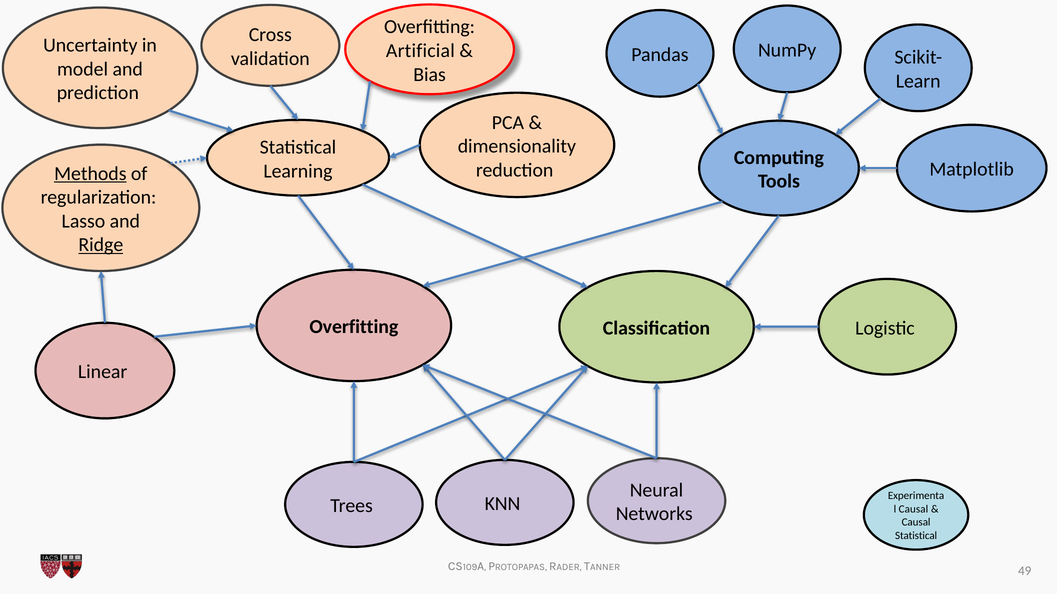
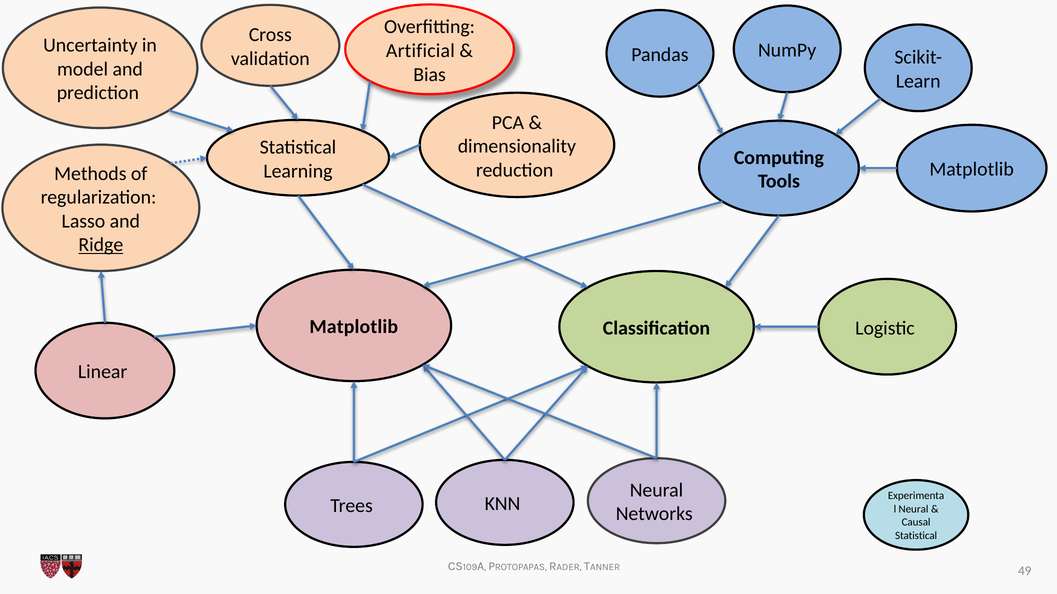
Methods underline: present -> none (90, 174)
Overfitting: Overfitting -> Matplotlib (354, 327)
Causal: Causal -> Neural (914, 509)
